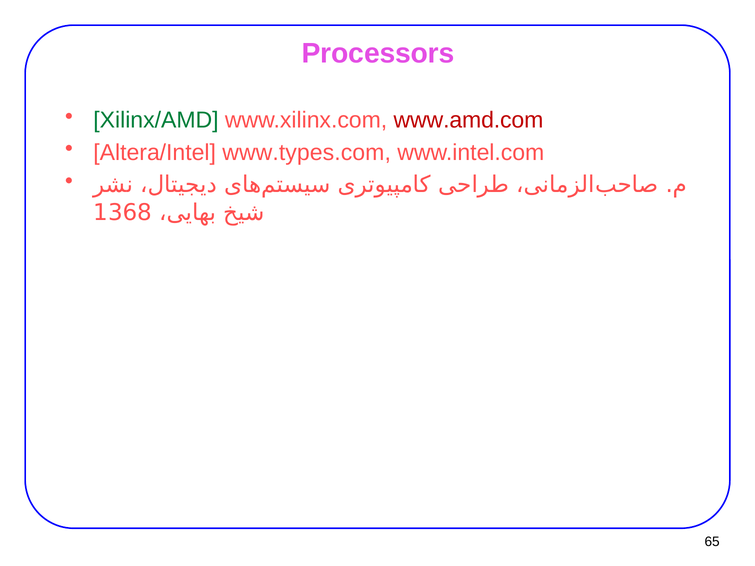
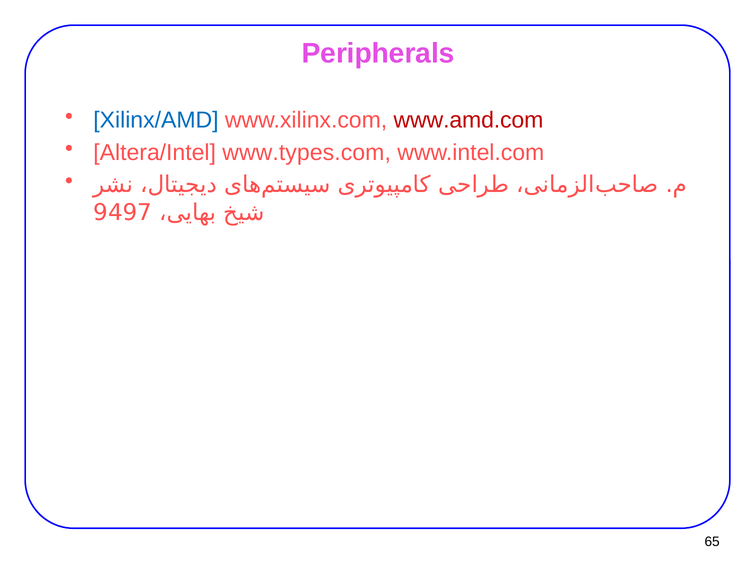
Processors: Processors -> Peripherals (378, 54)
Xilinx/AMD colour: green -> blue (156, 120)
1368: 1368 -> 9497 (123, 213)
